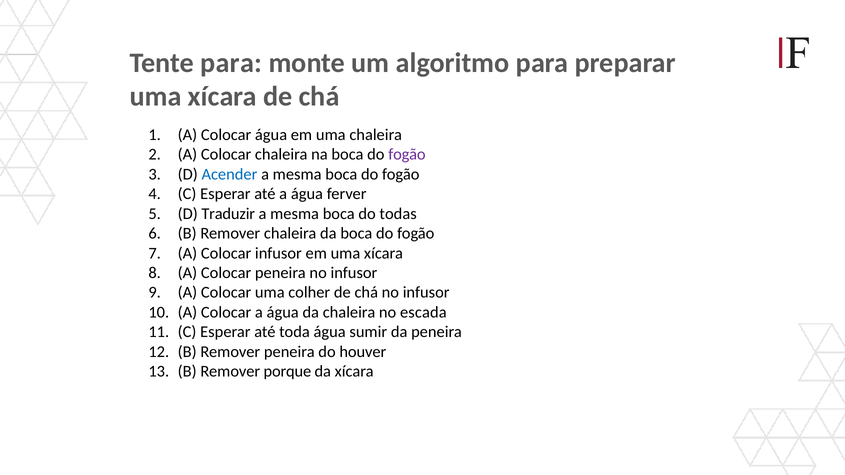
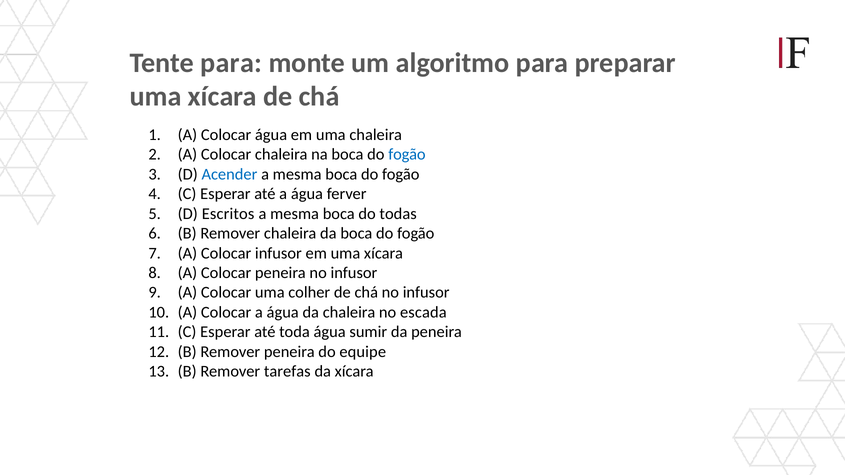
fogão colour: purple -> blue (407, 155)
Traduzir: Traduzir -> Escritos (228, 214)
houver: houver -> equipe (363, 352)
porque: porque -> tarefas (287, 372)
